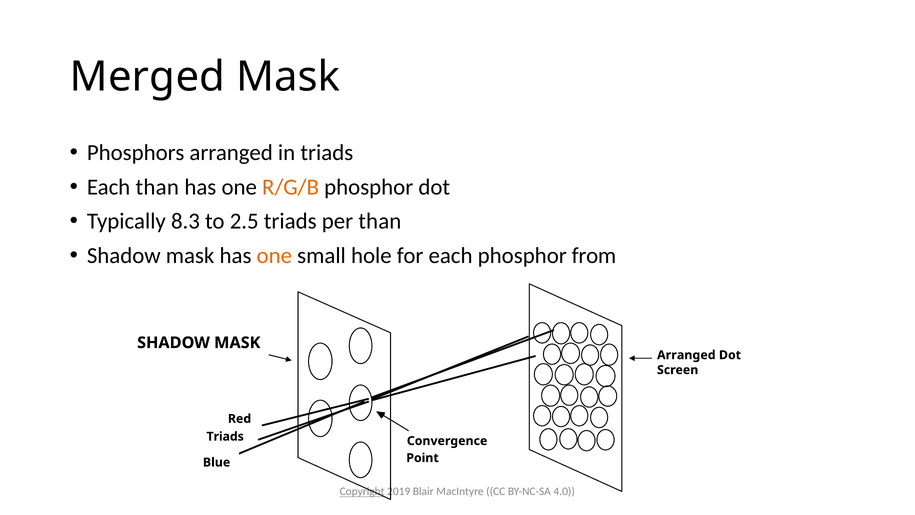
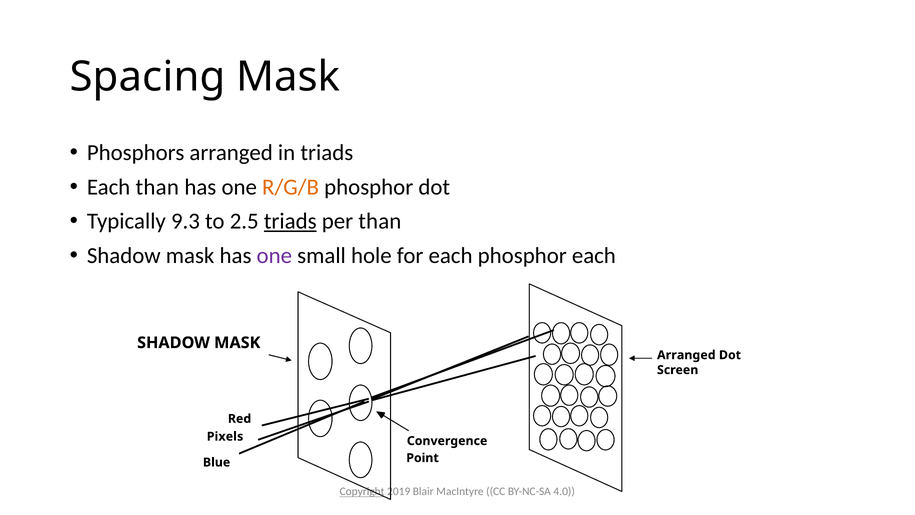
Merged: Merged -> Spacing (148, 77)
8.3: 8.3 -> 9.3 (185, 221)
triads underline: none -> present (290, 221)
one colour: orange -> purple (274, 255)
phosphor from: from -> each (594, 255)
Triads: Triads -> Pixels (225, 436)
